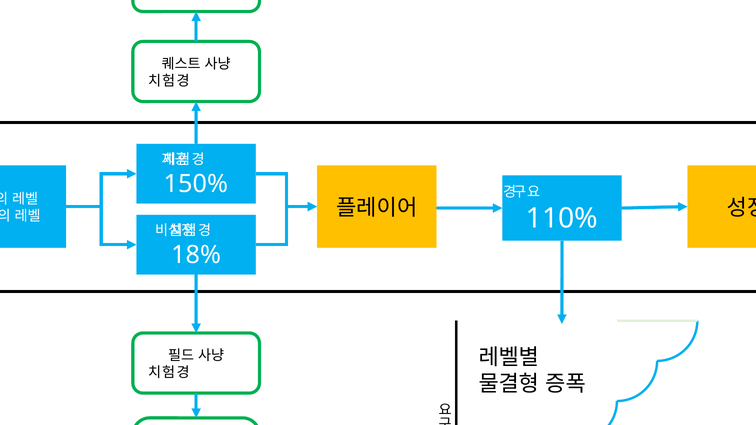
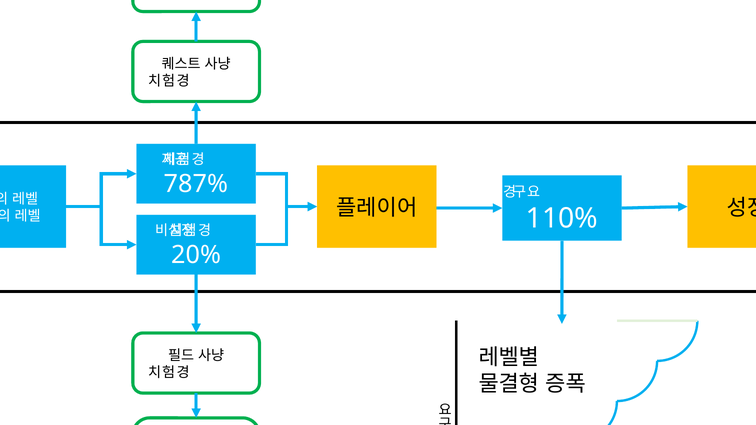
150%: 150% -> 787% (196, 184)
18%: 18% -> 20% (196, 255)
